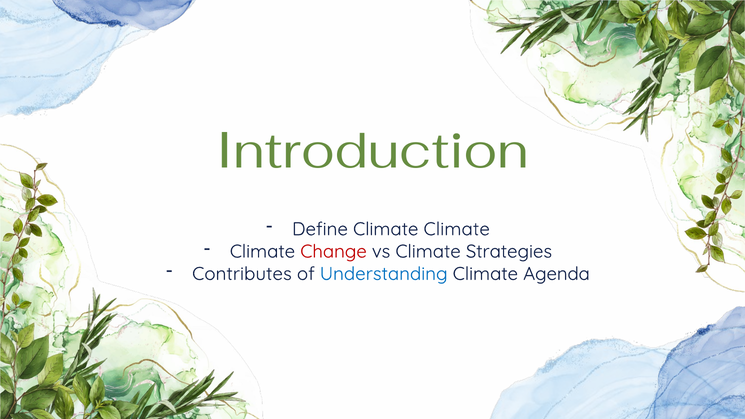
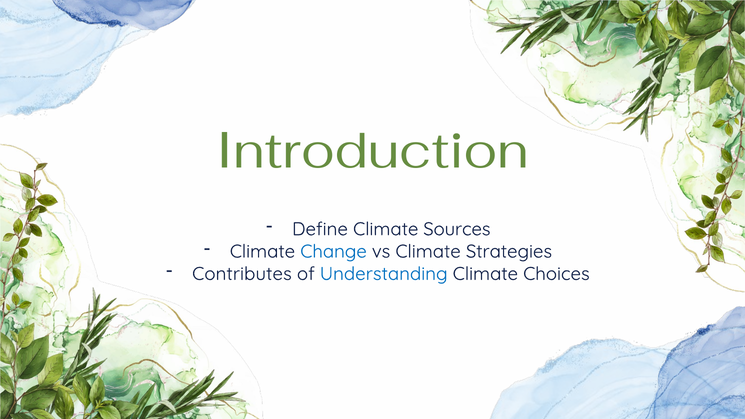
Climate Climate: Climate -> Sources (457, 229)
Change colour: red -> blue (334, 252)
Agenda: Agenda -> Choices (556, 274)
